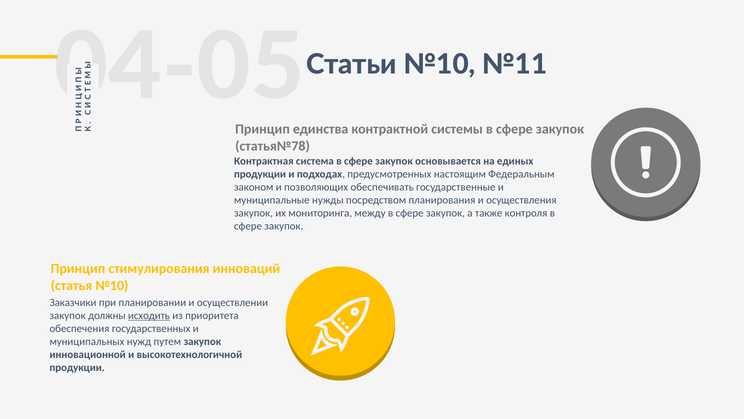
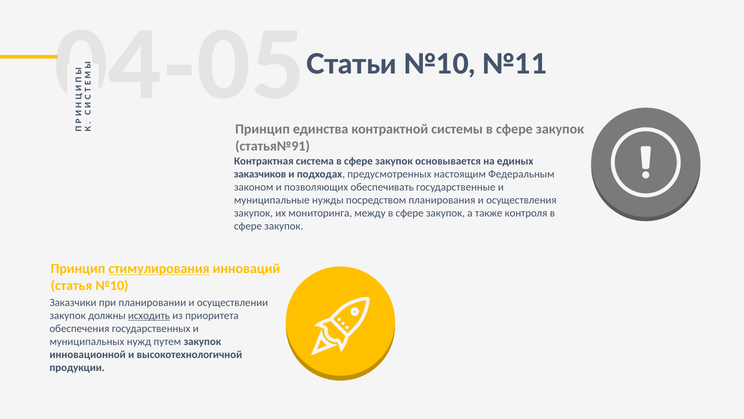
статья№78: статья№78 -> статья№91 (273, 146)
продукции: продукции -> заказчиков (260, 174)
стимулирования underline: none -> present (159, 268)
